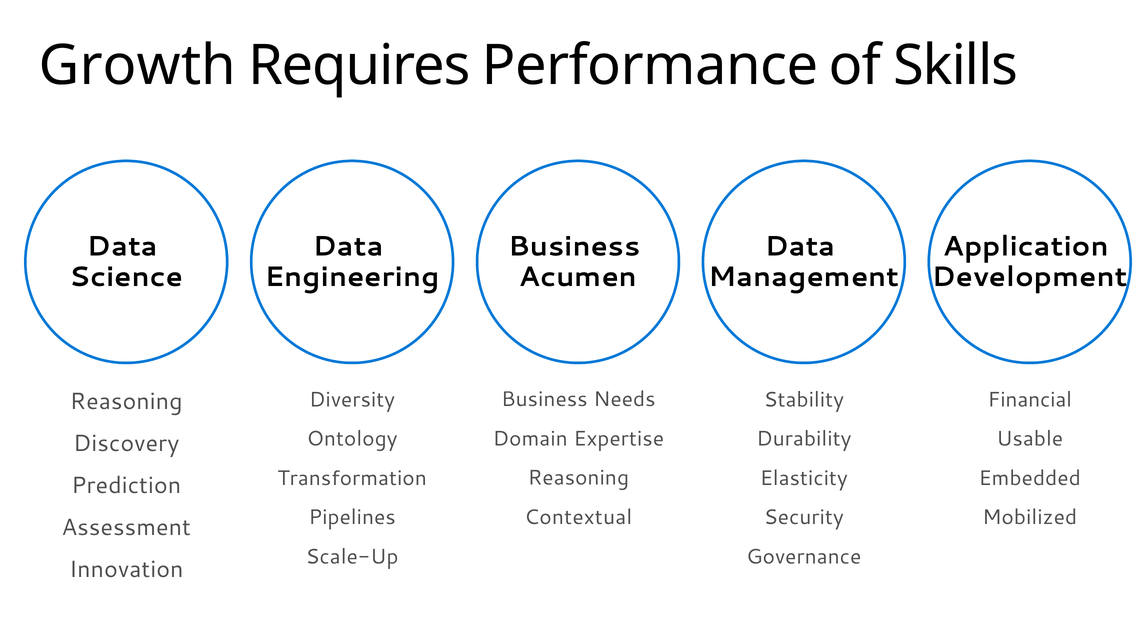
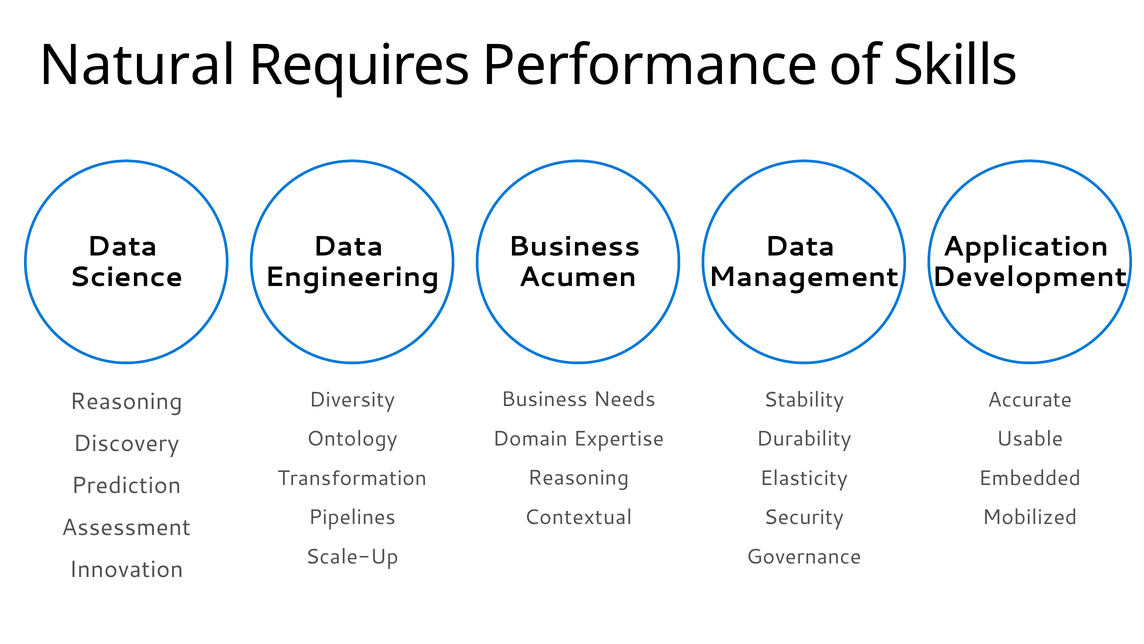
Growth: Growth -> Natural (137, 66)
Financial: Financial -> Accurate (1030, 399)
